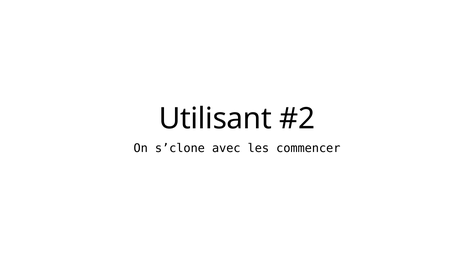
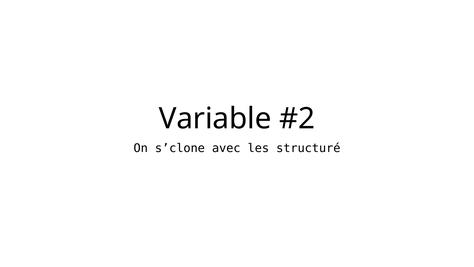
Utilisant: Utilisant -> Variable (215, 118)
commencer: commencer -> structuré (308, 148)
